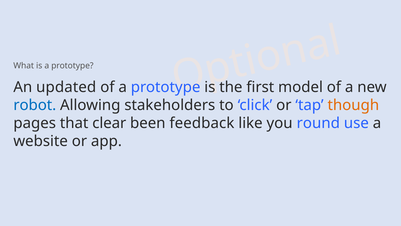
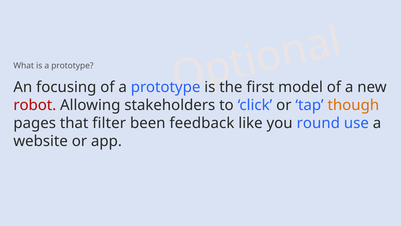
updated: updated -> focusing (66, 87)
robot colour: blue -> red (35, 105)
clear: clear -> filter (109, 123)
